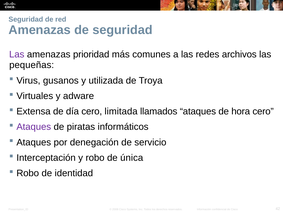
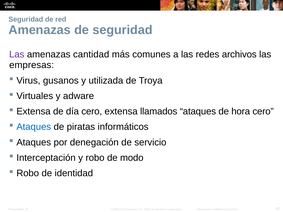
prioridad: prioridad -> cantidad (91, 54)
pequeñas: pequeñas -> empresas (32, 65)
cero limitada: limitada -> extensa (121, 112)
Ataques colour: purple -> blue (34, 127)
única: única -> modo (132, 158)
